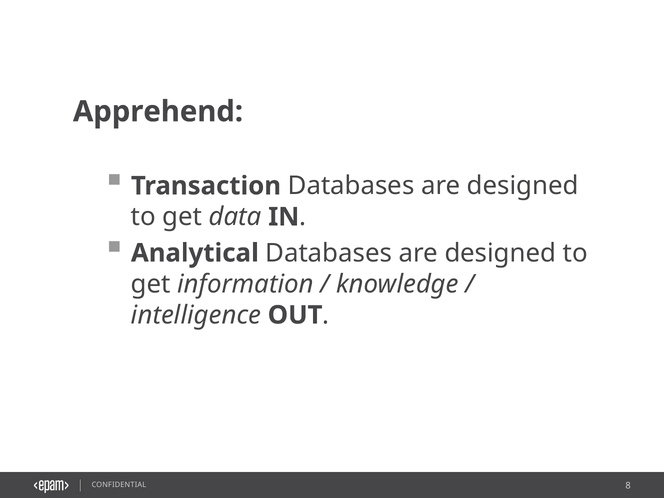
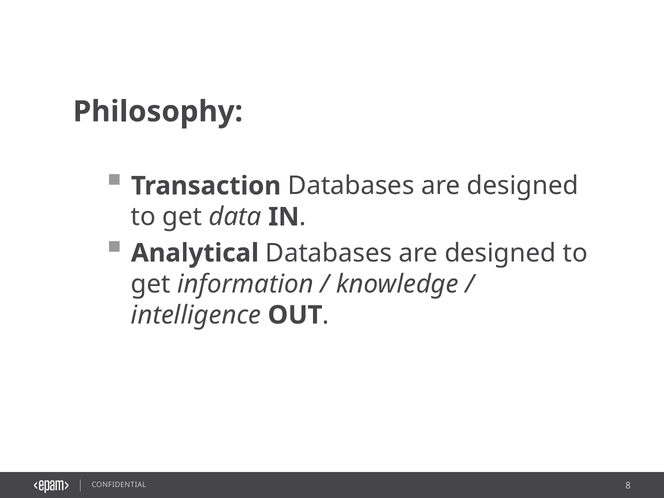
Apprehend: Apprehend -> Philosophy (158, 112)
